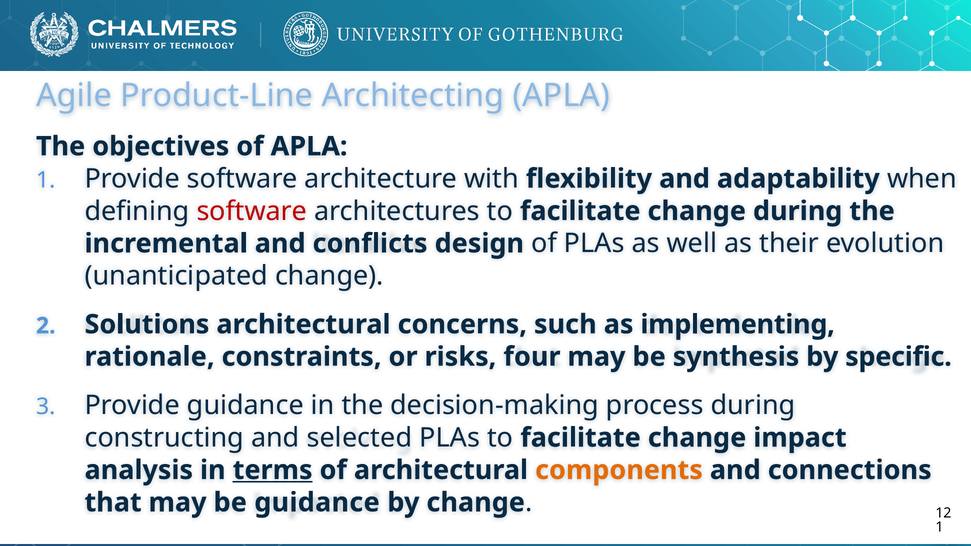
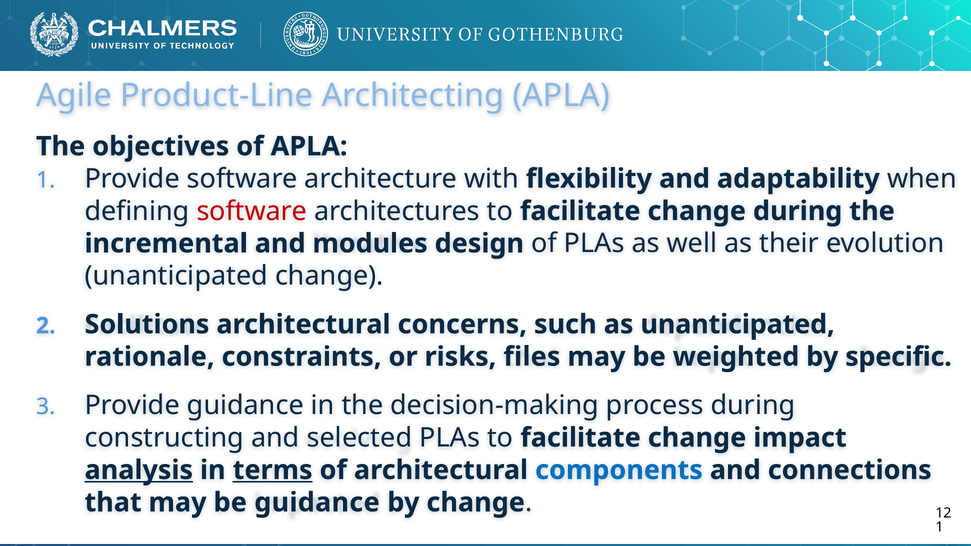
conflicts: conflicts -> modules (370, 244)
as implementing: implementing -> unanticipated (738, 325)
four: four -> files (532, 357)
synthesis: synthesis -> weighted (736, 357)
analysis underline: none -> present (139, 470)
components colour: orange -> blue (619, 470)
